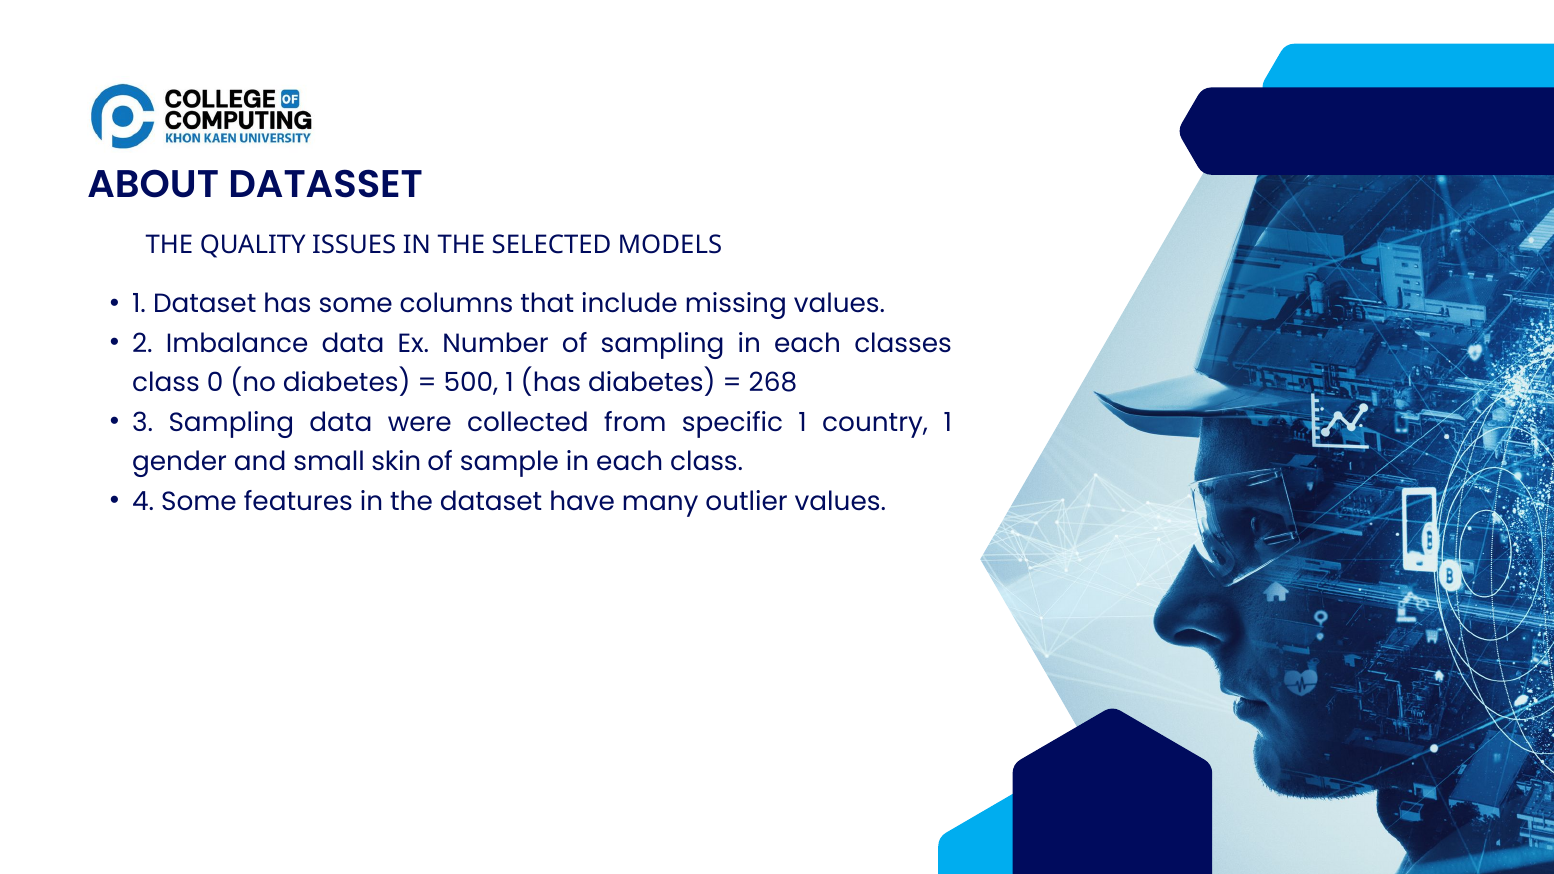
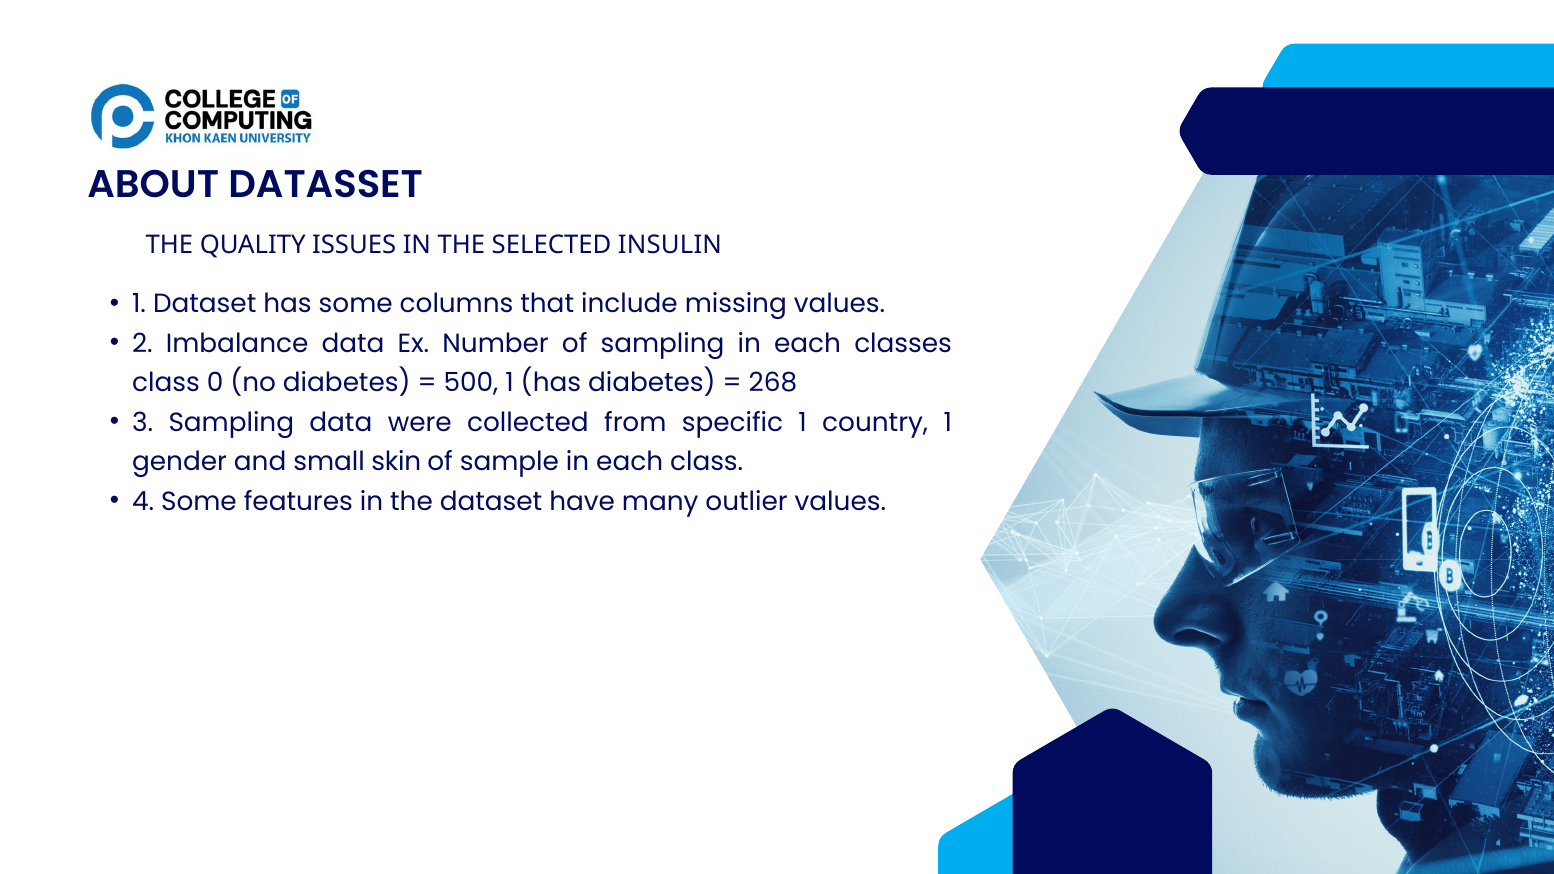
MODELS: MODELS -> INSULIN (670, 245)
